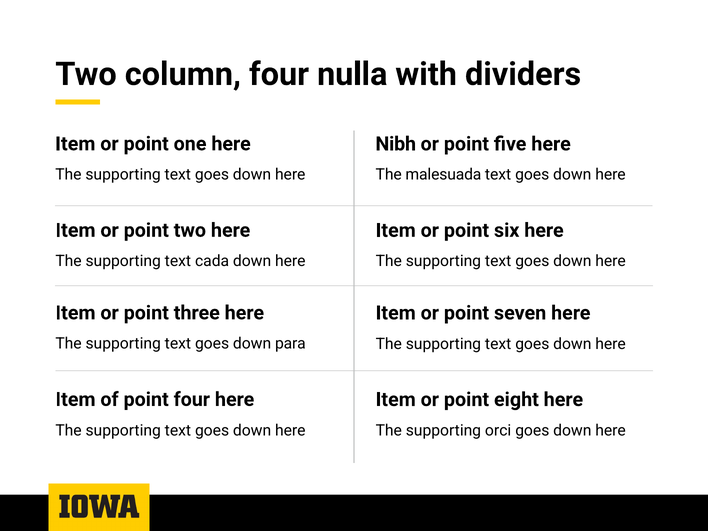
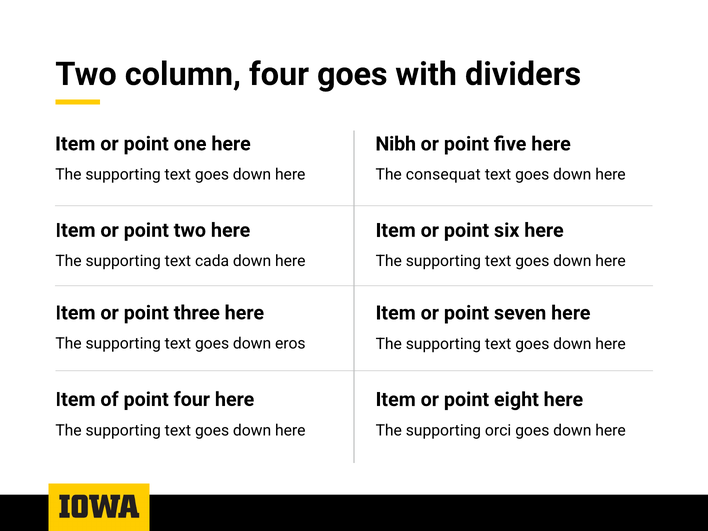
four nulla: nulla -> goes (352, 74)
malesuada: malesuada -> consequat (443, 175)
para: para -> eros (290, 344)
